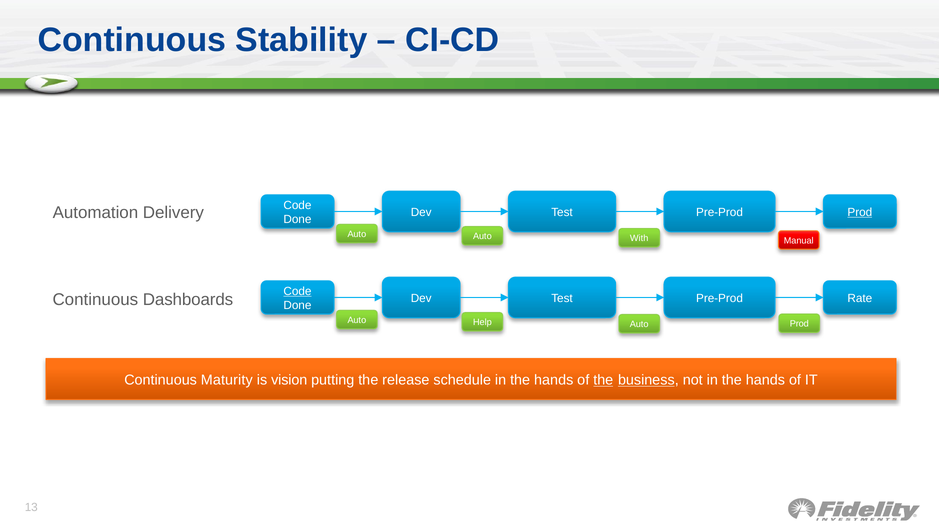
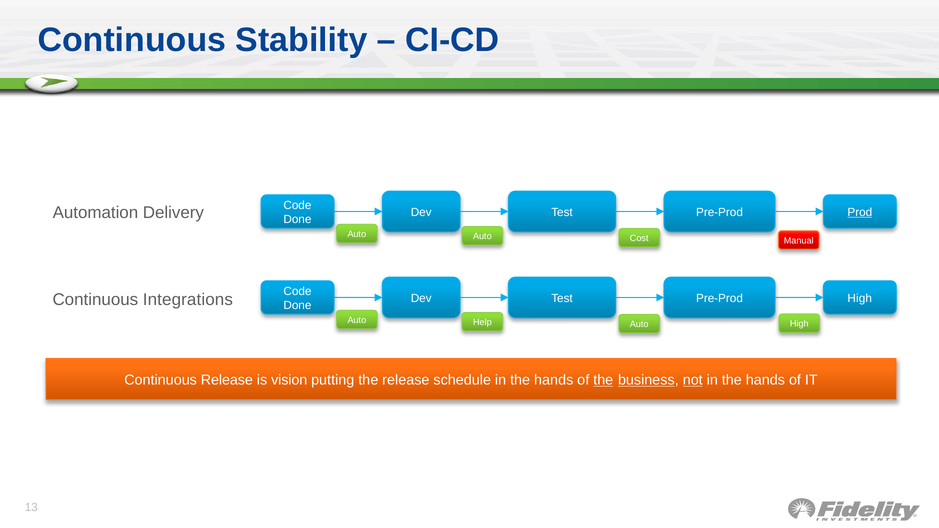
With: With -> Cost (639, 238)
Code underline: present -> none (297, 291)
Dashboards: Dashboards -> Integrations (188, 300)
Pre-Prod Rate: Rate -> High (860, 298)
Auto Prod: Prod -> High (799, 324)
Continuous Maturity: Maturity -> Release (227, 380)
not underline: none -> present (693, 380)
